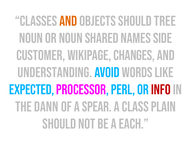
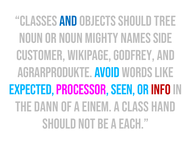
and colour: orange -> blue (68, 21)
shared: shared -> mighty (102, 38)
Changes: Changes -> Godfrey (134, 55)
Understanding: Understanding -> Agrarprodukte (55, 73)
Perl: Perl -> Seen (123, 90)
spear: spear -> einem (97, 107)
Plain: Plain -> Hand (163, 107)
